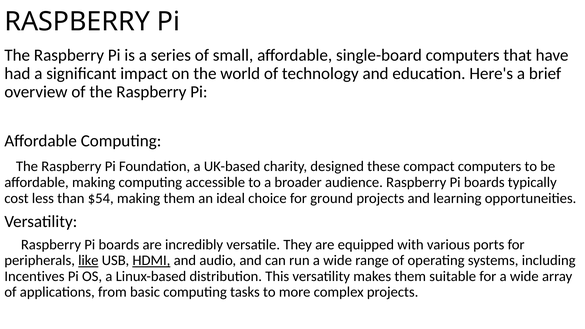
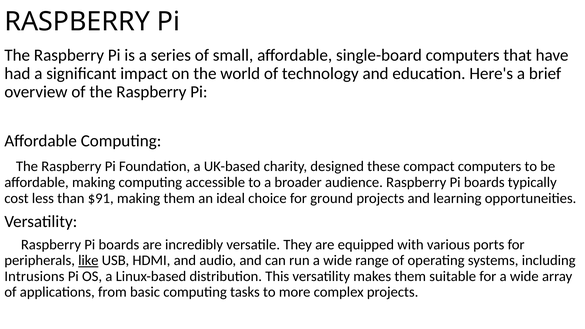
$54: $54 -> $91 (101, 198)
HDMI underline: present -> none (151, 260)
Incentives: Incentives -> Intrusions (34, 276)
